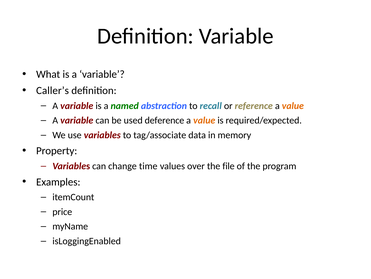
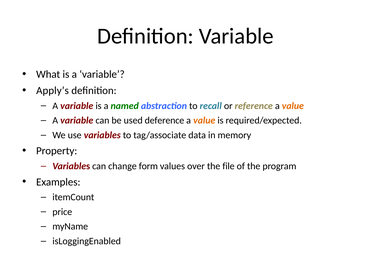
Caller’s: Caller’s -> Apply’s (53, 90)
time: time -> form (148, 166)
